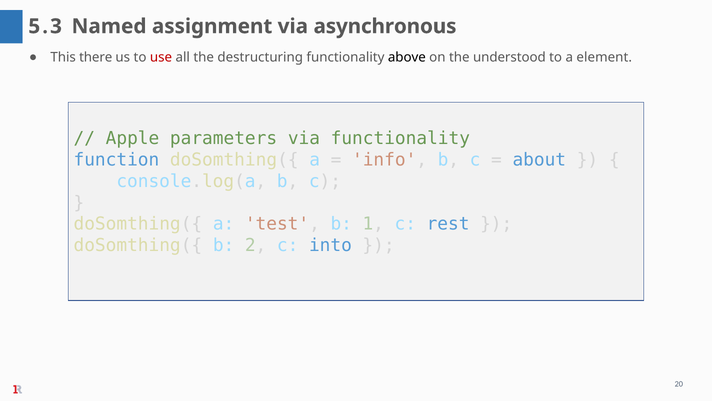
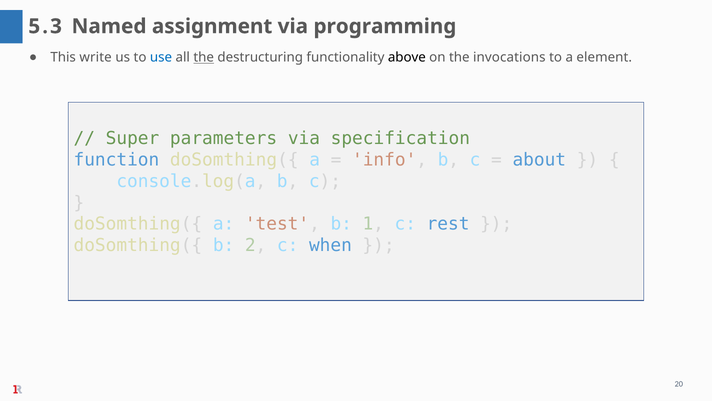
asynchronous: asynchronous -> programming (385, 26)
there: there -> write (96, 57)
use colour: red -> blue (161, 57)
the underline: none -> present (204, 57)
understood: understood -> invocations (509, 57)
Apple: Apple -> Super (132, 138)
via functionality: functionality -> specification (400, 138)
into: into -> when (330, 245)
